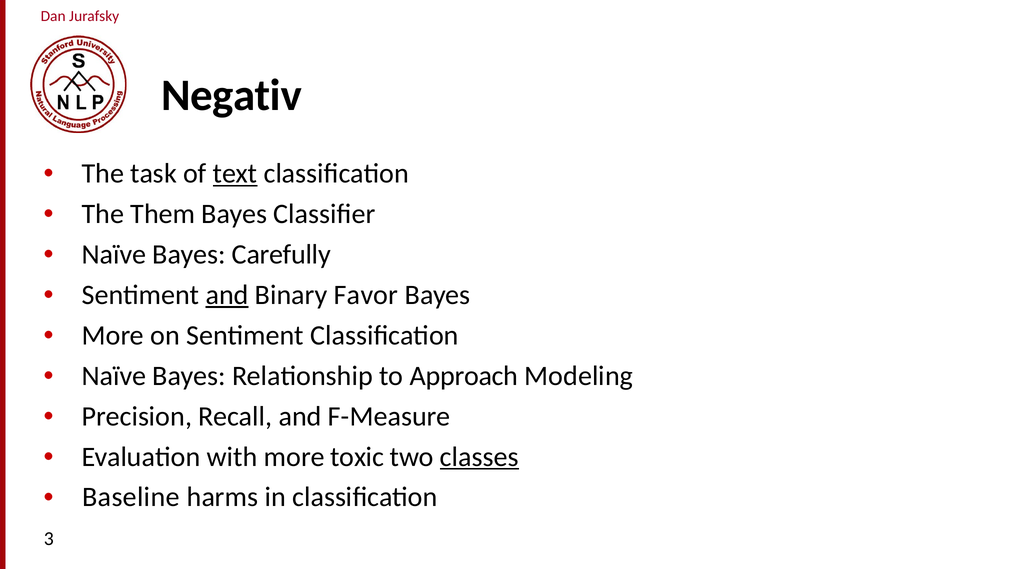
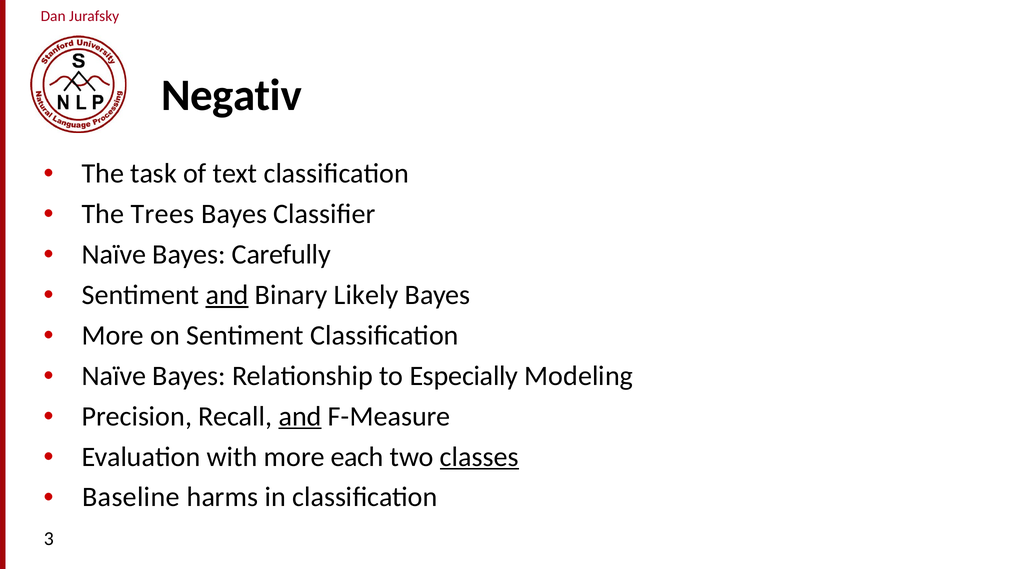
text underline: present -> none (235, 173)
Them: Them -> Trees (163, 214)
Favor: Favor -> Likely (366, 295)
Approach: Approach -> Especially (464, 376)
and underline: none -> present (300, 416)
toxic: toxic -> each (357, 457)
